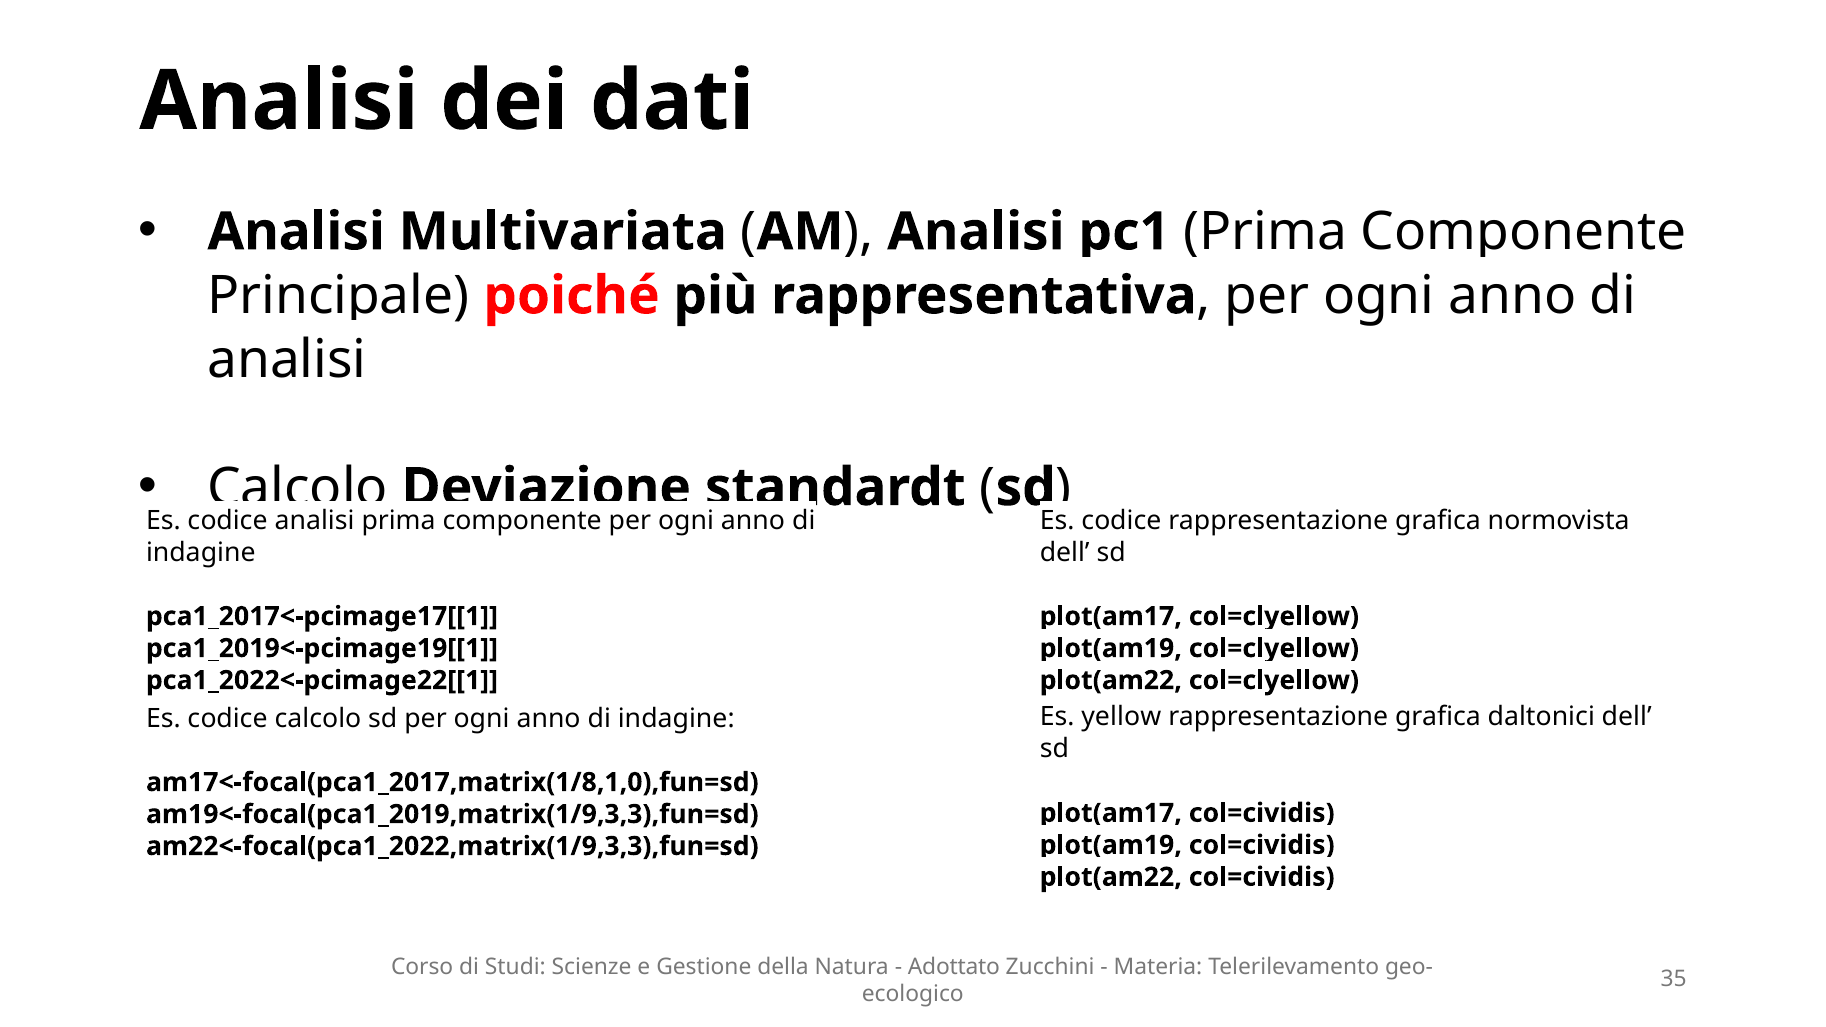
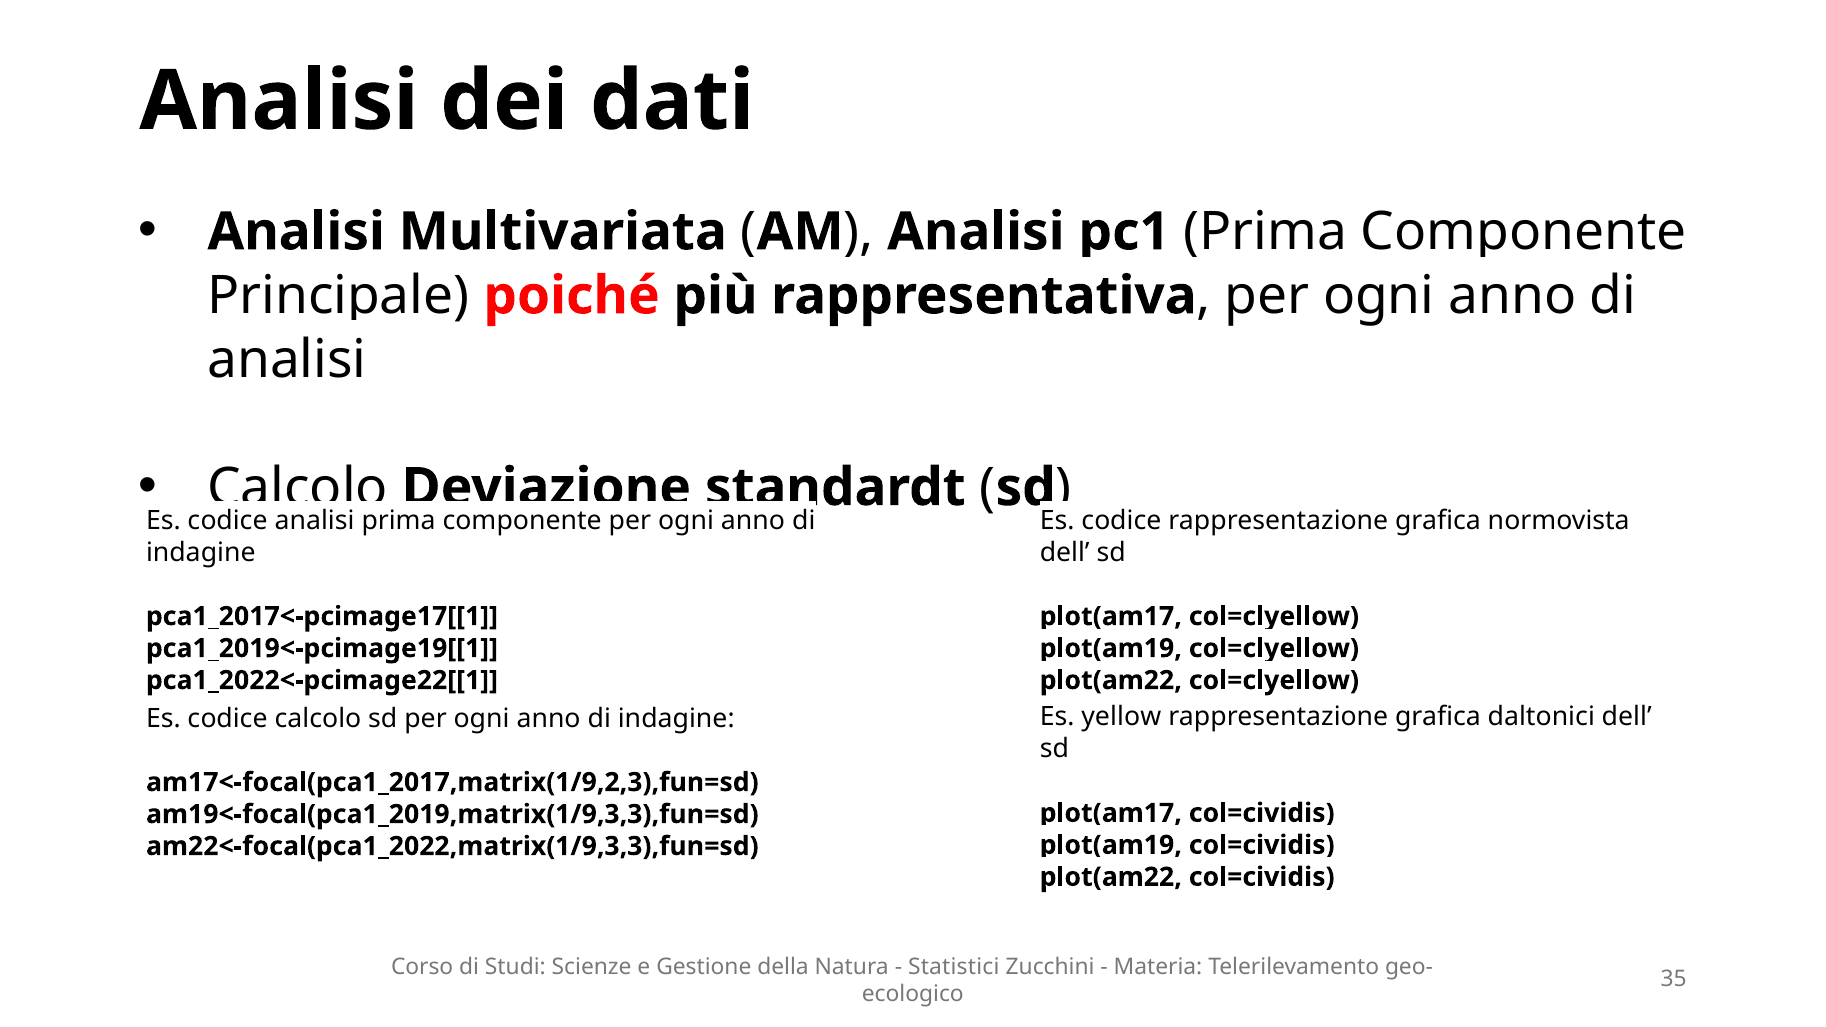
am17<-focal(pca1_2017,matrix(1/8,1,0),fun=sd: am17<-focal(pca1_2017,matrix(1/8,1,0),fun=sd -> am17<-focal(pca1_2017,matrix(1/9,2,3),fun=sd (452, 782)
Adottato: Adottato -> Statistici (954, 967)
